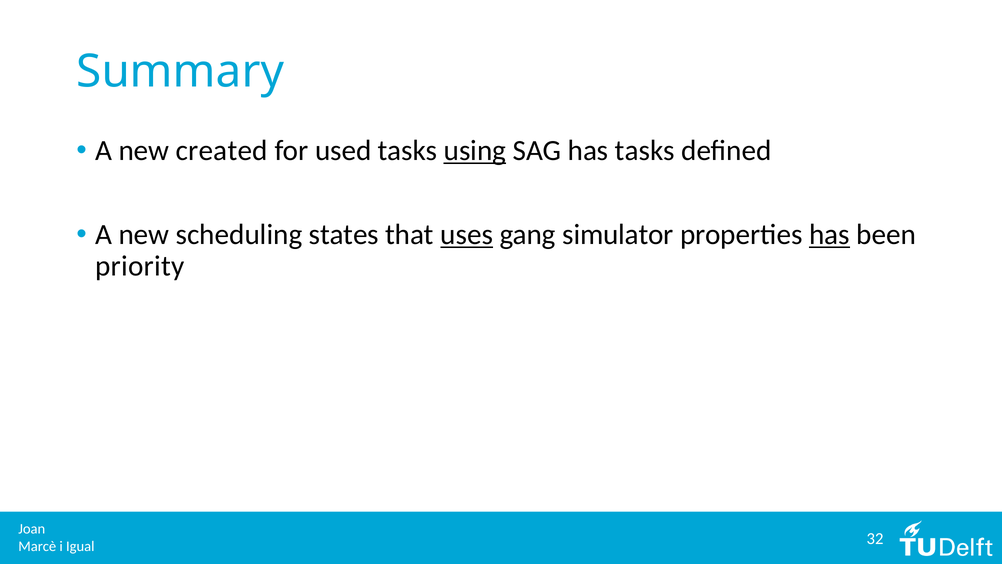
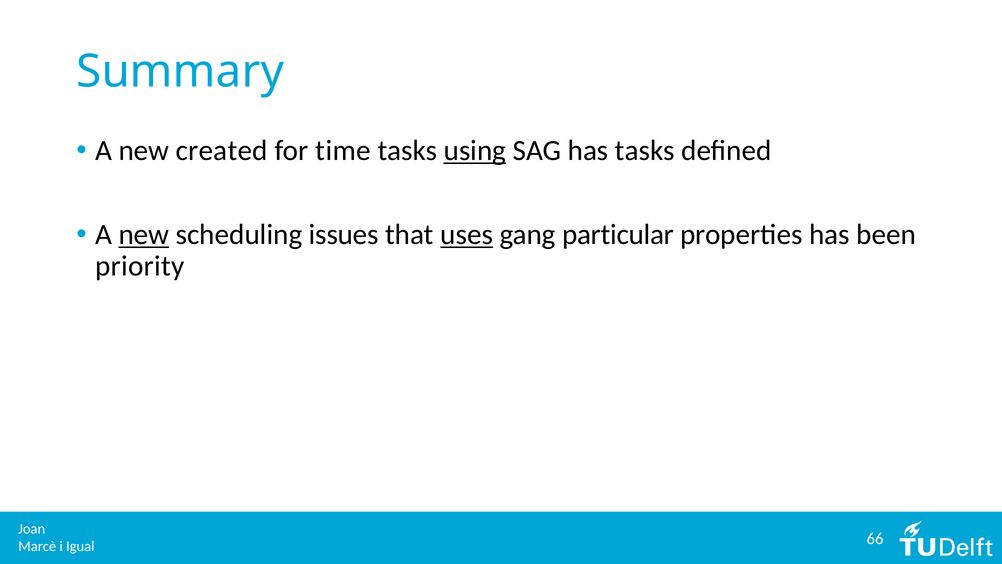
used: used -> time (343, 151)
new underline: none -> present (144, 235)
states: states -> issues (344, 235)
simulator: simulator -> particular (618, 235)
has underline: present -> none (830, 235)
32: 32 -> 66 (875, 538)
